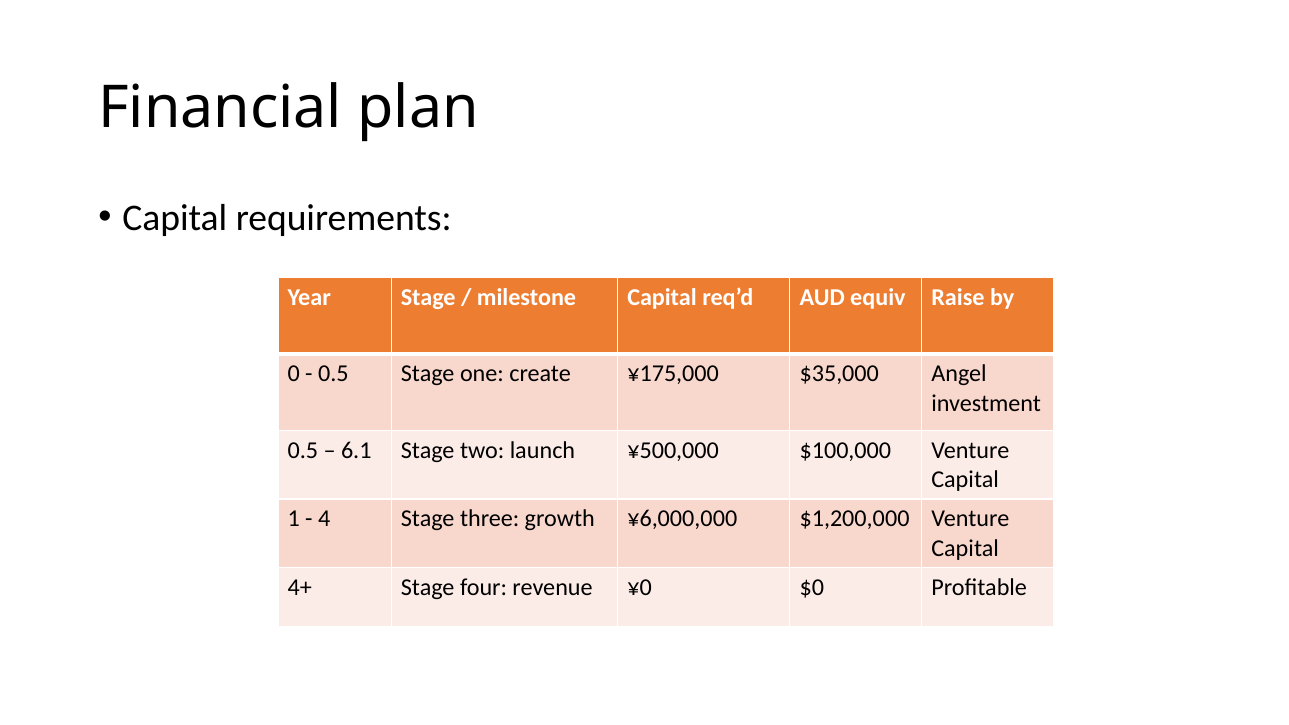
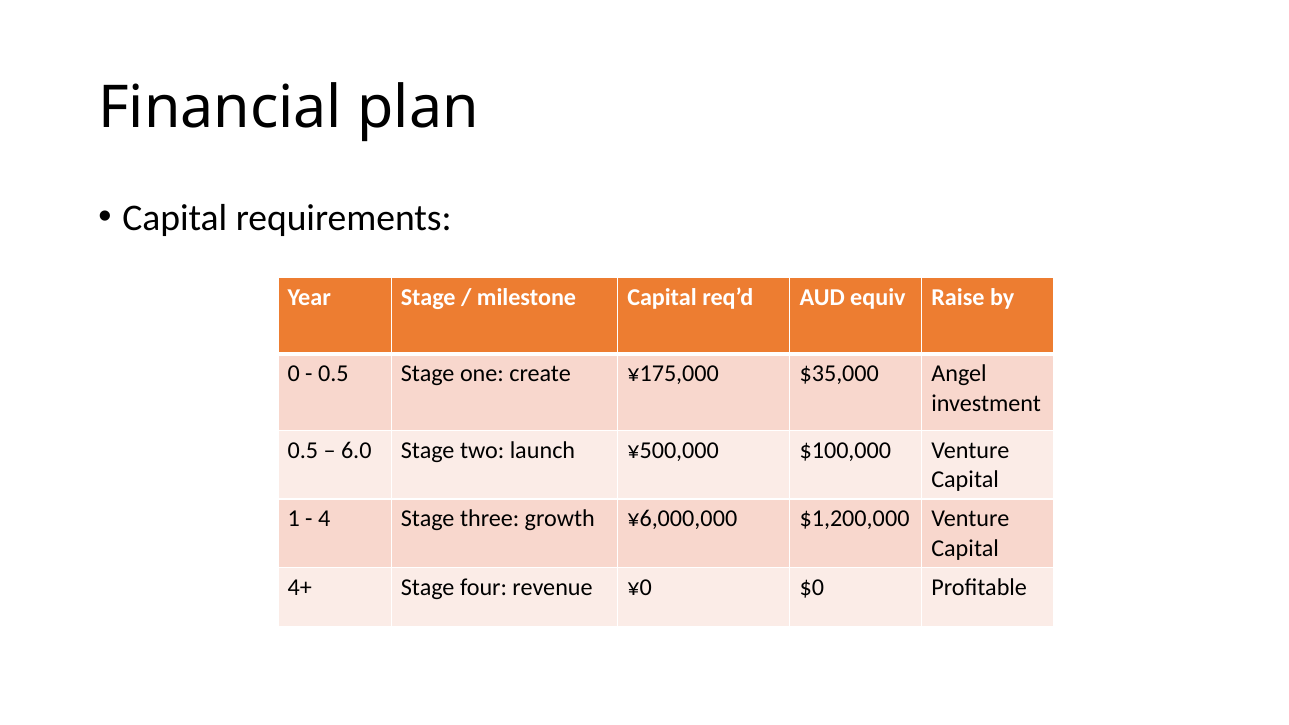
6.1: 6.1 -> 6.0 (356, 450)
